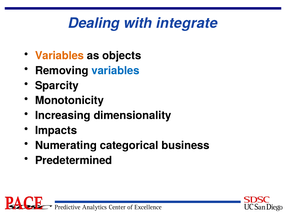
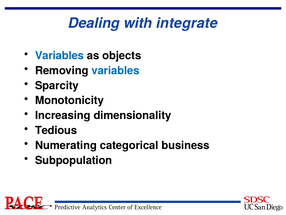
Variables colour: orange -> blue (59, 56)
Impacts: Impacts -> Tedious (56, 130)
Predetermined: Predetermined -> Subpopulation (74, 160)
